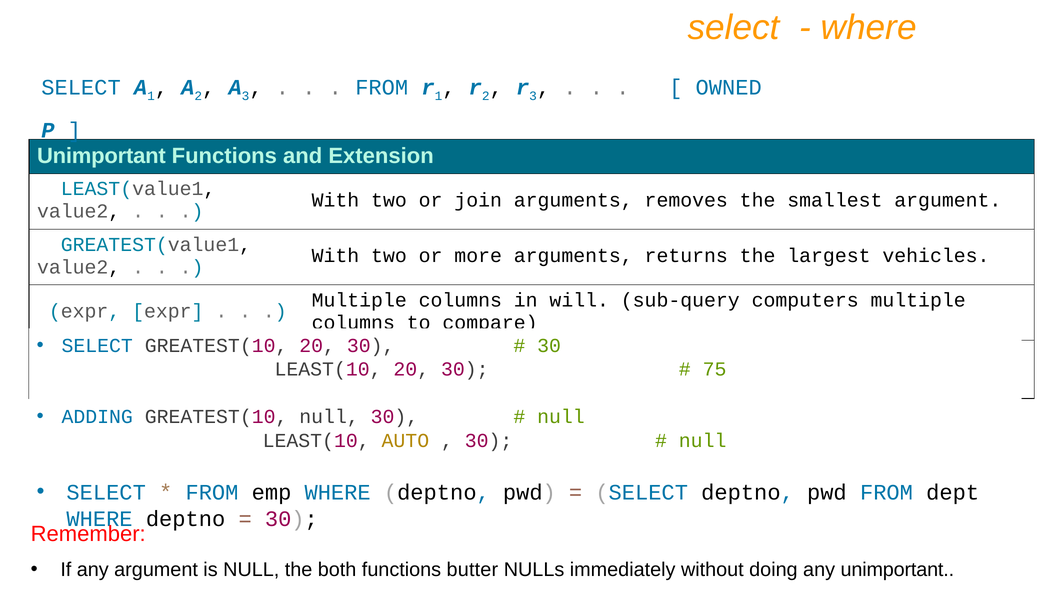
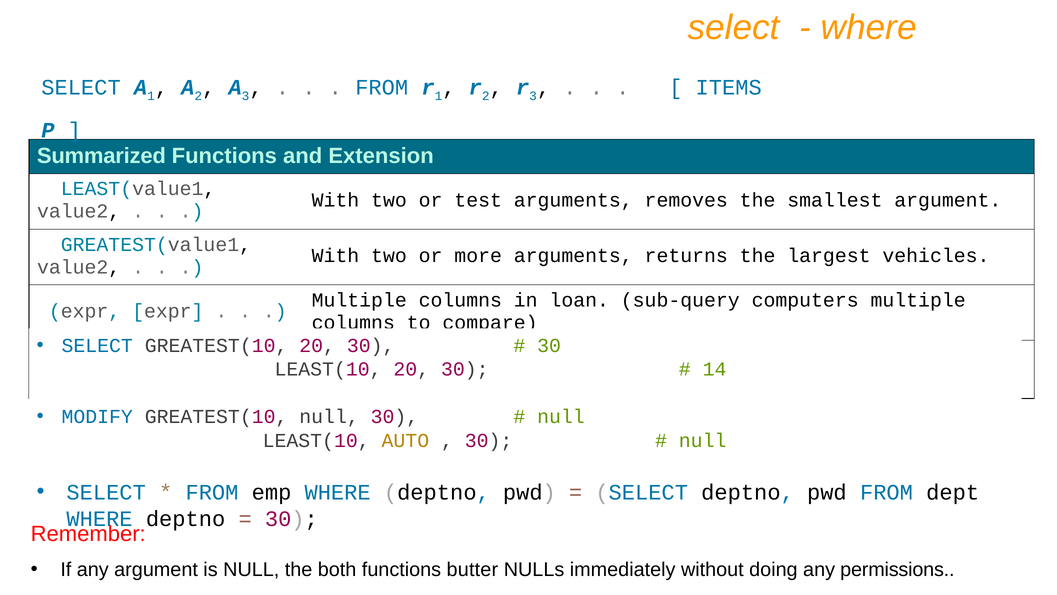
OWNED: OWNED -> ITEMS (729, 87)
Unimportant: Unimportant -> Summarized (101, 156)
join: join -> test (478, 200)
will: will -> loan (579, 300)
75: 75 -> 14 (715, 369)
ADDING: ADDING -> MODIFY (97, 417)
any unimportant: unimportant -> permissions (897, 569)
